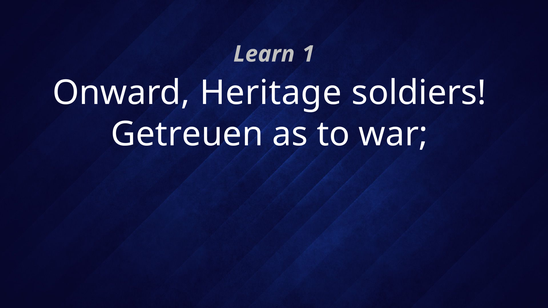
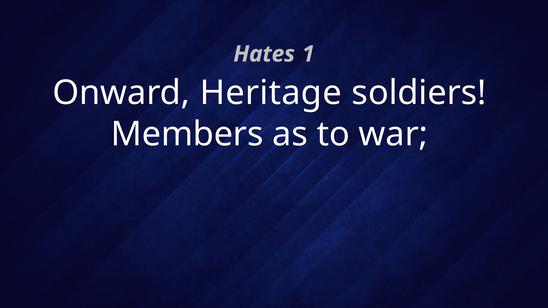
Learn: Learn -> Hates (264, 54)
Getreuen: Getreuen -> Members (187, 134)
